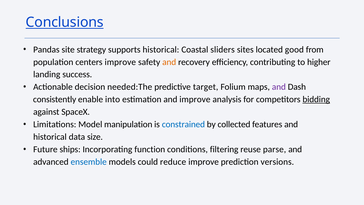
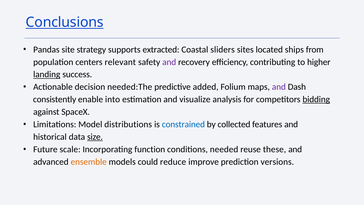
supports historical: historical -> extracted (161, 49)
good: good -> ships (294, 49)
centers improve: improve -> relevant (120, 62)
and colour: orange -> purple (169, 62)
landing underline: none -> present (47, 74)
target: target -> added (206, 87)
and improve: improve -> visualize (195, 99)
manipulation: manipulation -> distributions (128, 124)
size underline: none -> present (95, 137)
ships: ships -> scale (70, 149)
filtering: filtering -> needed (224, 149)
parse: parse -> these (275, 149)
ensemble colour: blue -> orange (89, 162)
